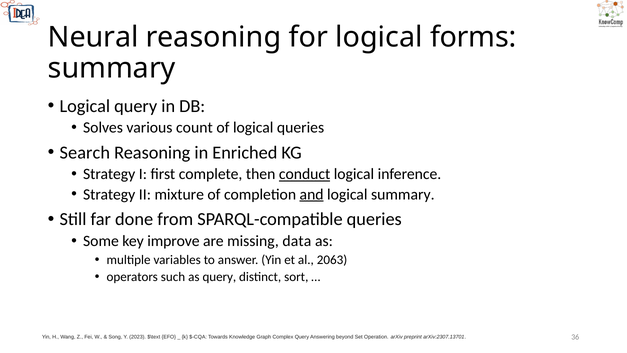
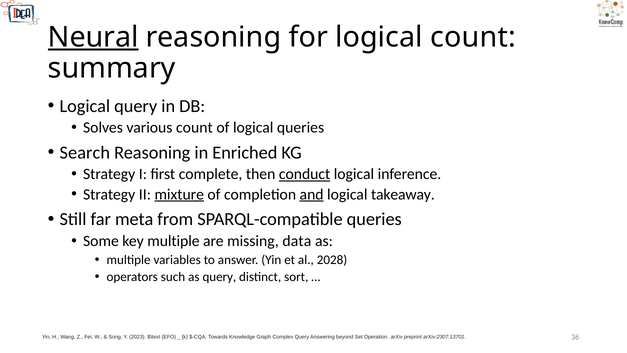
Neural underline: none -> present (93, 37)
logical forms: forms -> count (473, 37)
mixture underline: none -> present (179, 194)
logical summary: summary -> takeaway (403, 194)
done: done -> meta (134, 219)
key improve: improve -> multiple (173, 241)
2063: 2063 -> 2028 (332, 260)
